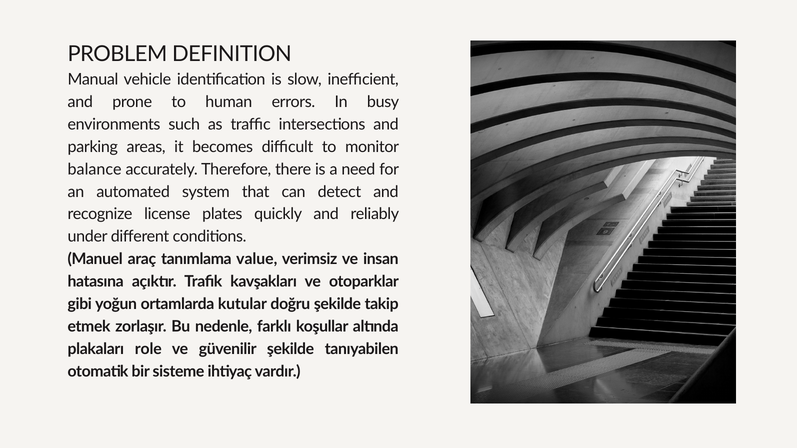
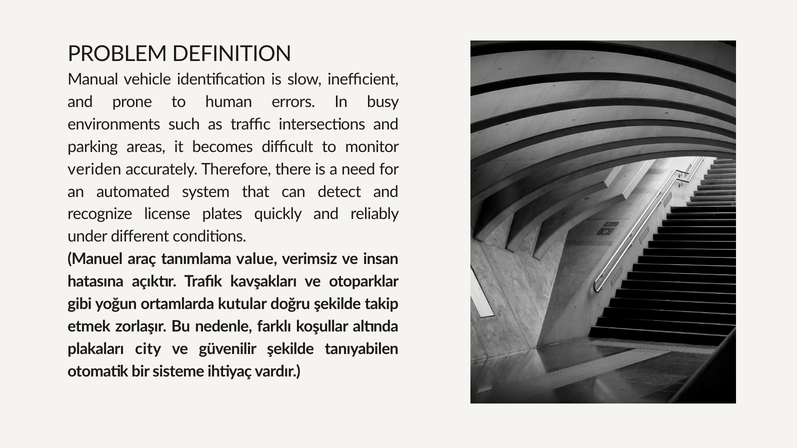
balance: balance -> veriden (95, 169)
role: role -> city (148, 349)
